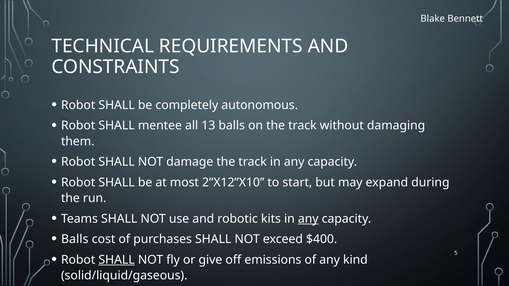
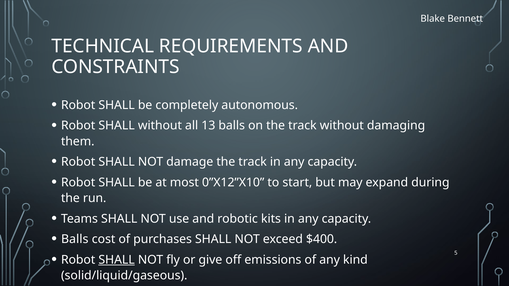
SHALL mentee: mentee -> without (160, 126)
2”X12”X10: 2”X12”X10 -> 0”X12”X10 (233, 183)
any underline: present -> none (308, 219)
